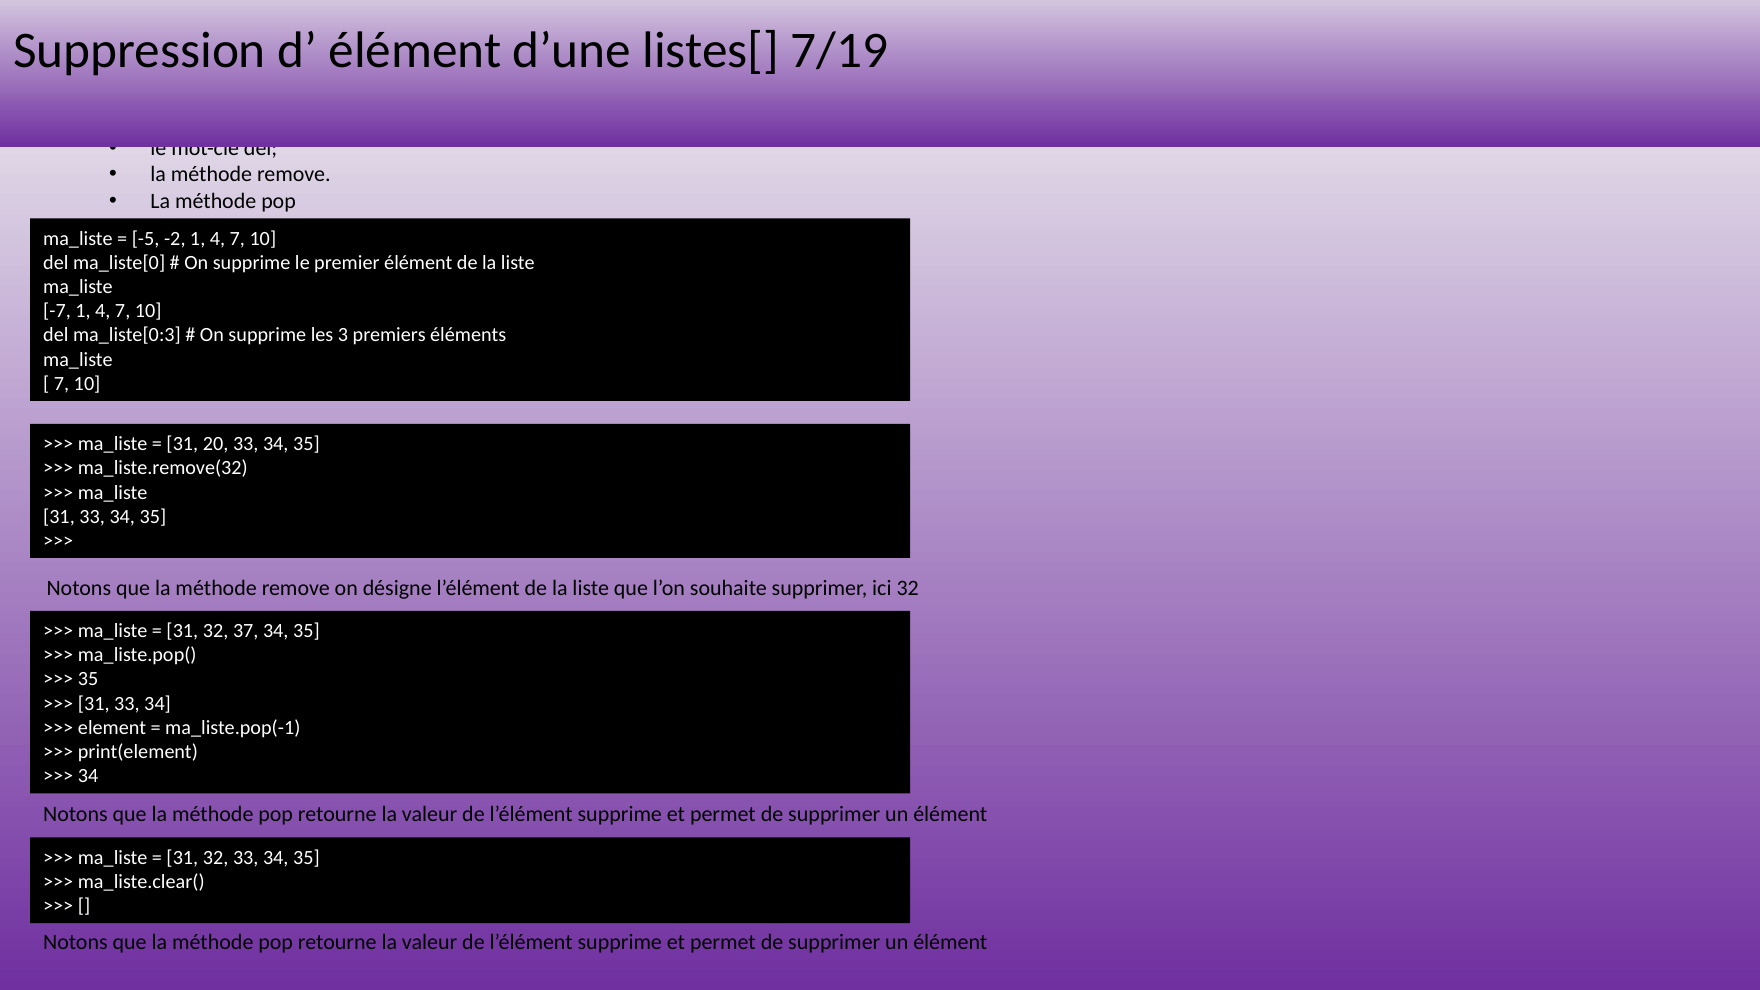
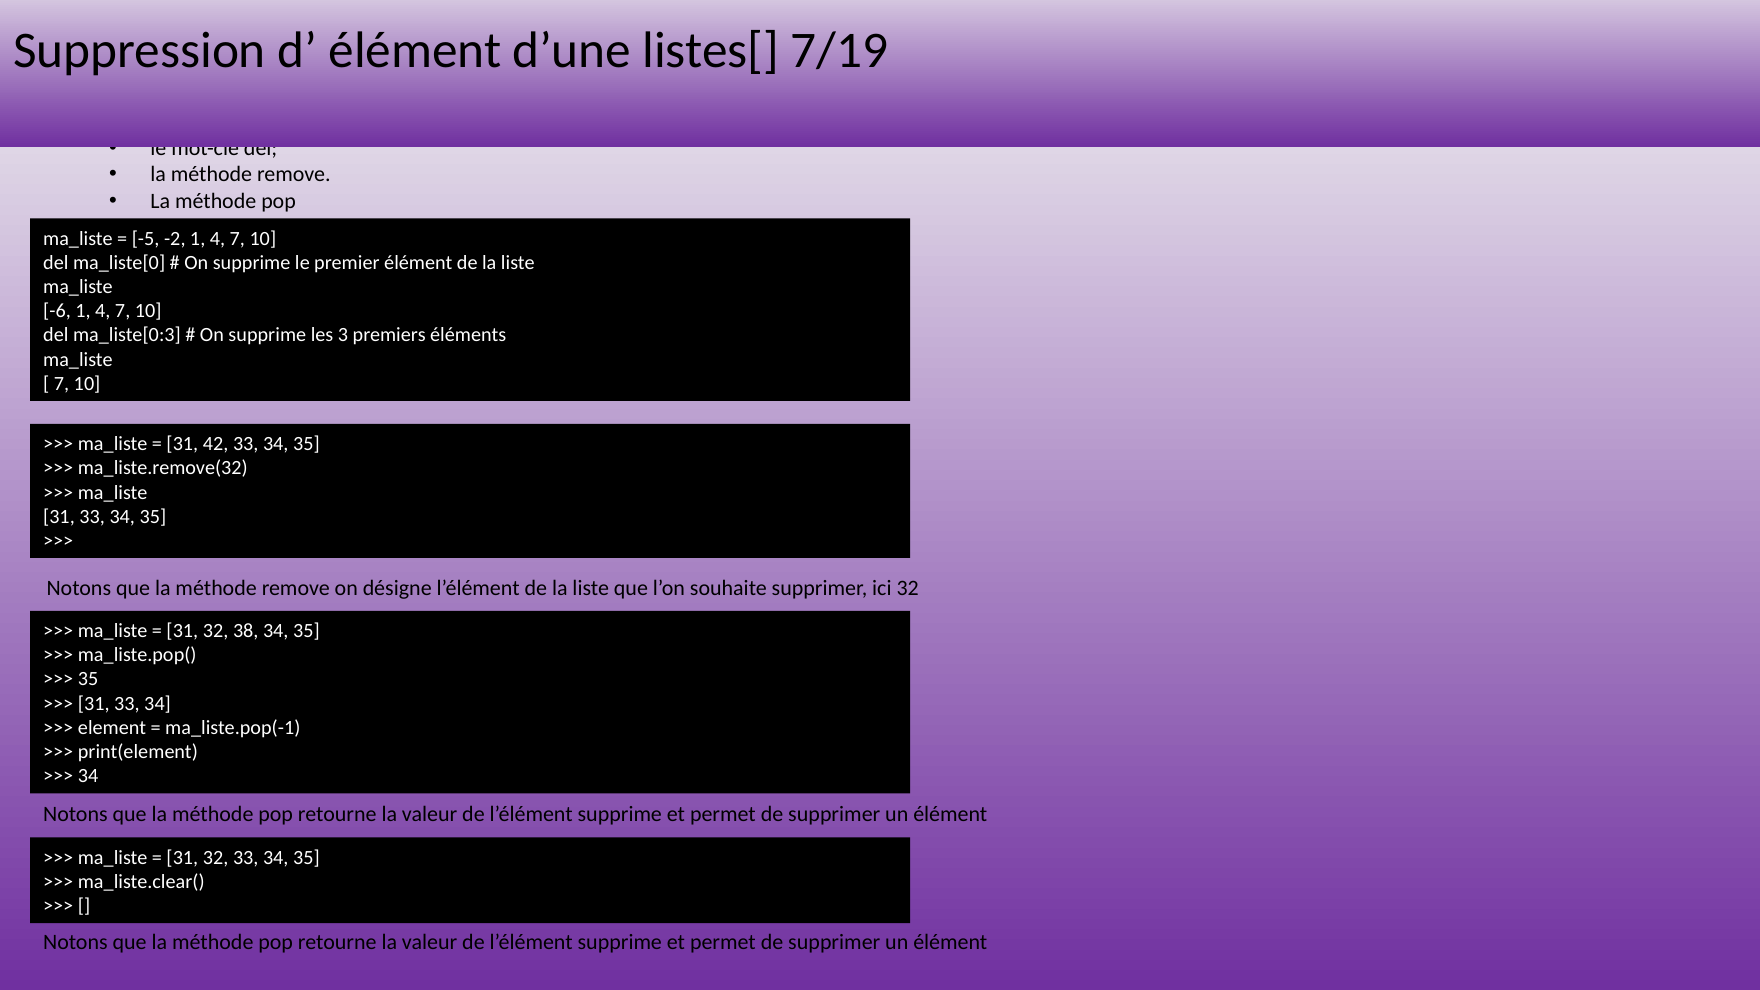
-7: -7 -> -6 (57, 311)
20: 20 -> 42 (216, 444)
37: 37 -> 38 (246, 631)
